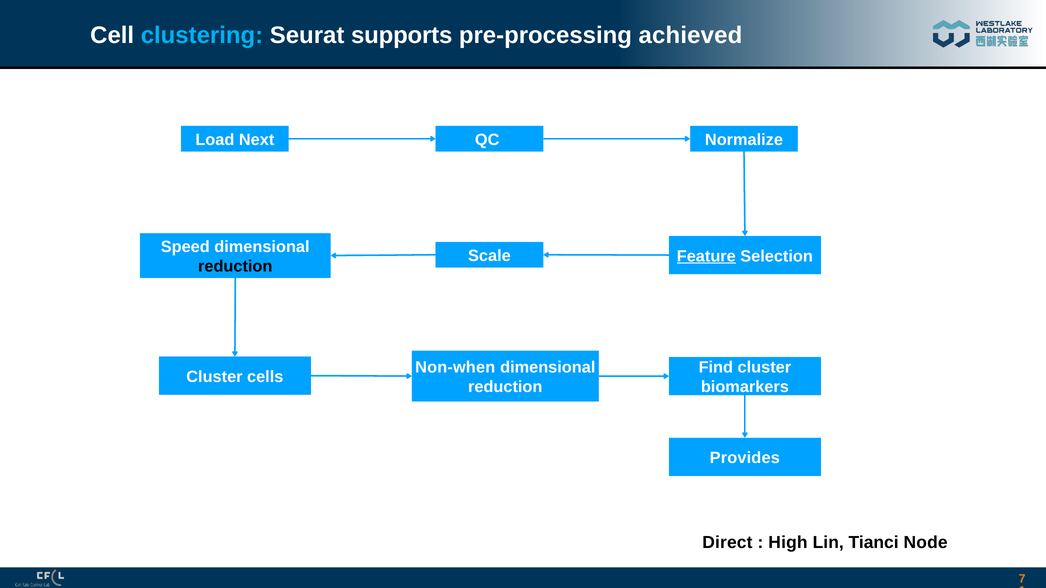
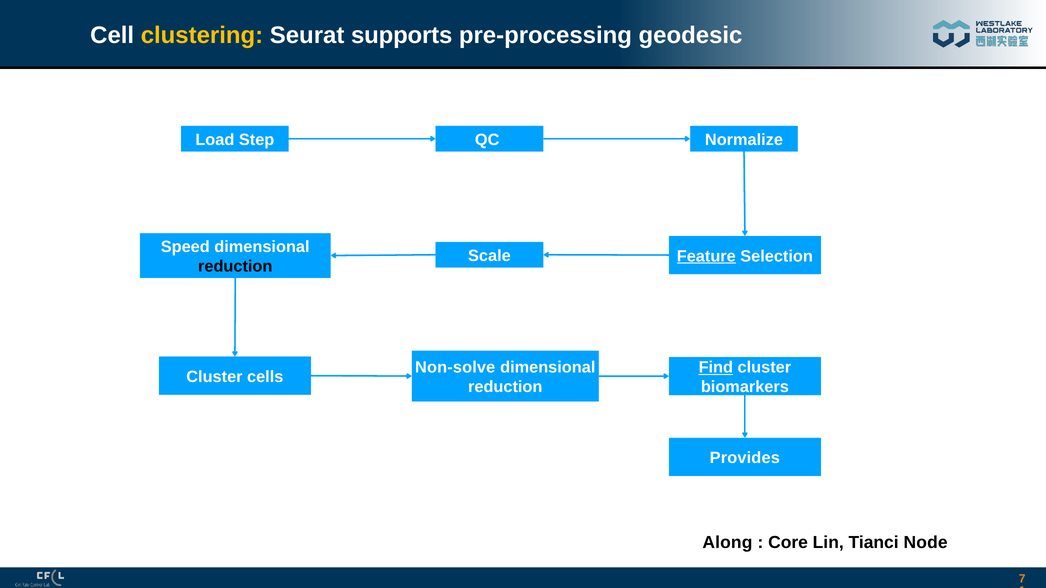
clustering colour: light blue -> yellow (202, 35)
achieved: achieved -> geodesic (691, 35)
Next: Next -> Step (257, 140)
Non-when: Non-when -> Non-solve (455, 368)
Find underline: none -> present (716, 368)
Direct: Direct -> Along (727, 543)
High: High -> Core (788, 543)
